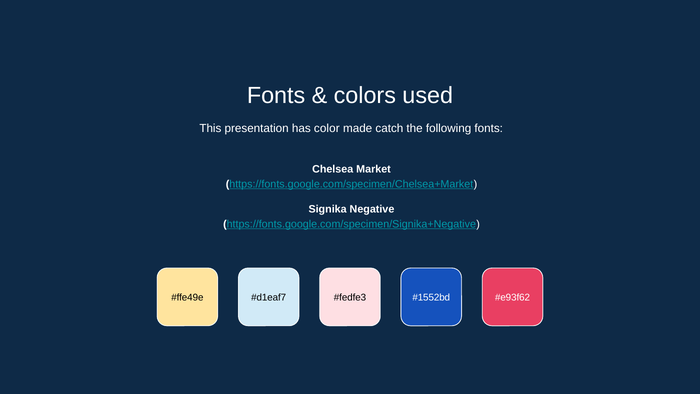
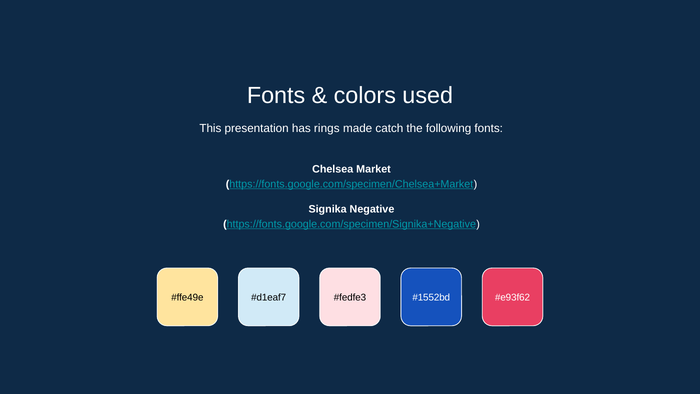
color: color -> rings (327, 129)
